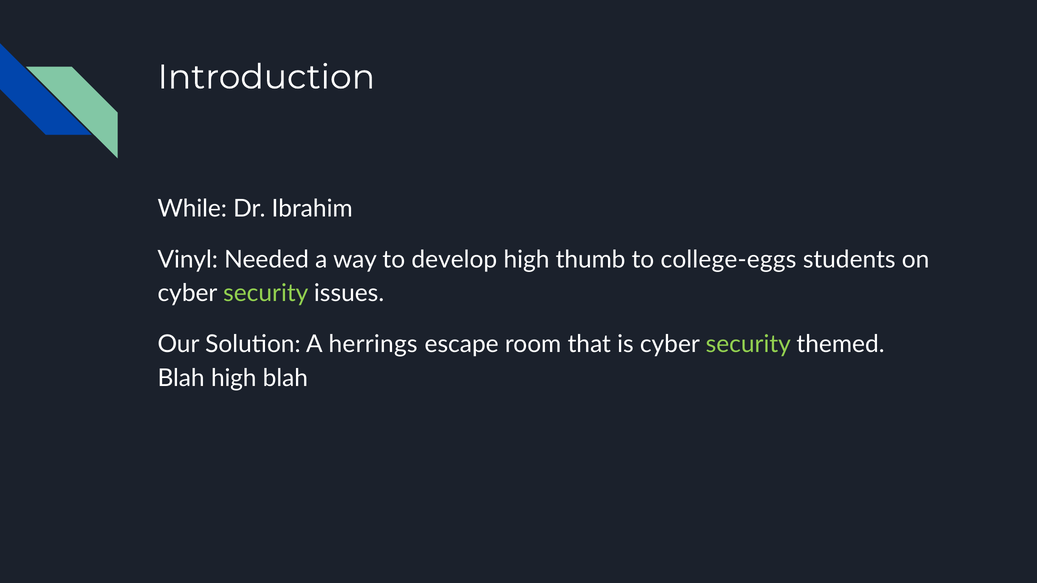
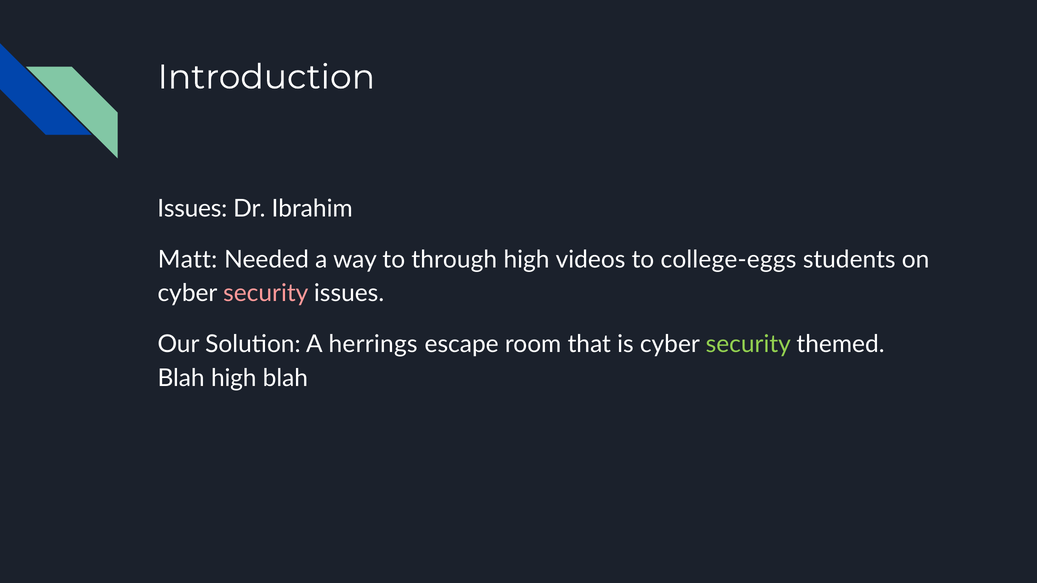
While: While -> Issues (192, 209)
Vinyl: Vinyl -> Matt (188, 260)
develop: develop -> through (454, 260)
thumb: thumb -> videos (591, 260)
security colour: light green -> pink (266, 293)
